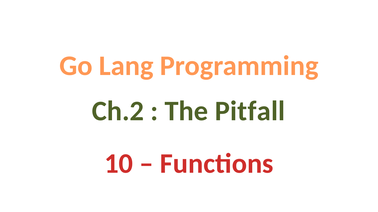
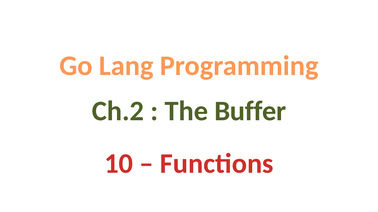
Pitfall: Pitfall -> Buffer (250, 111)
